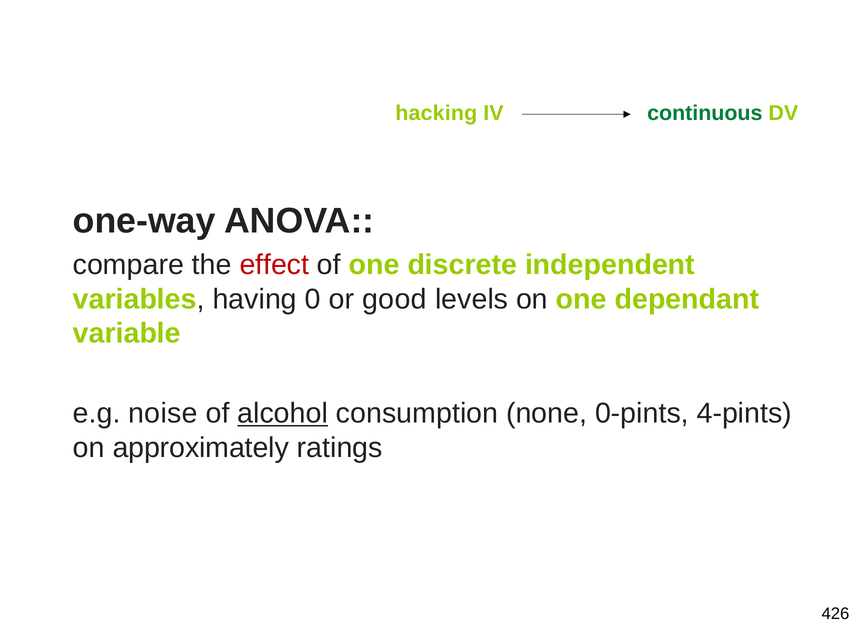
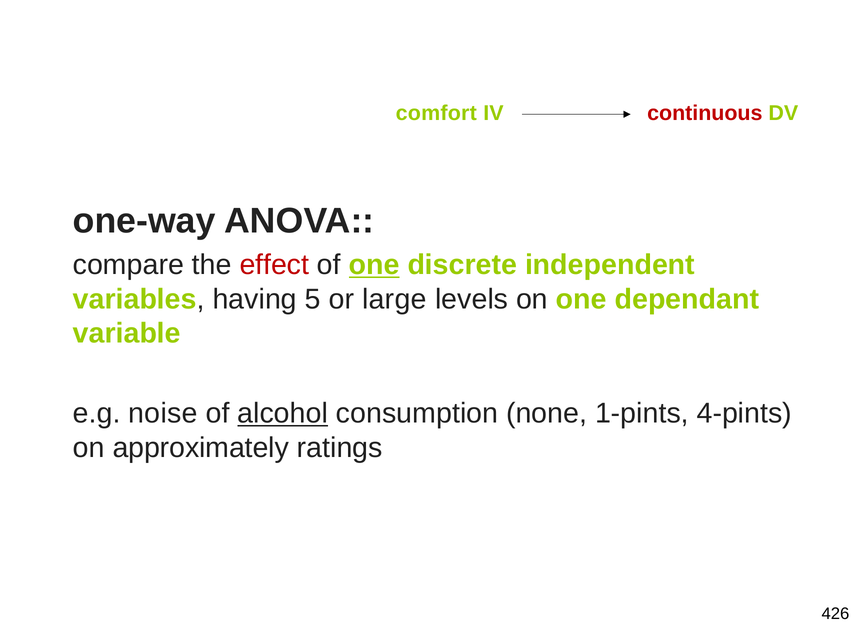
hacking: hacking -> comfort (436, 114)
continuous colour: green -> red (705, 114)
one underline: none -> present (374, 265)
0: 0 -> 5 (313, 299)
good: good -> large (394, 299)
0-pints: 0-pints -> 1-pints (642, 414)
